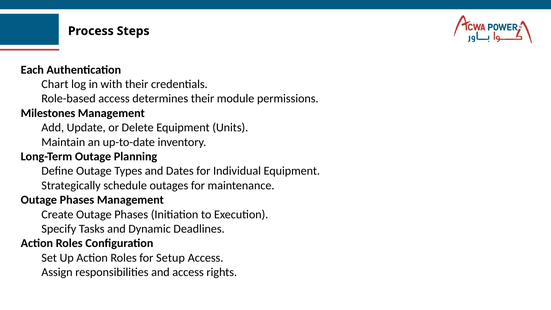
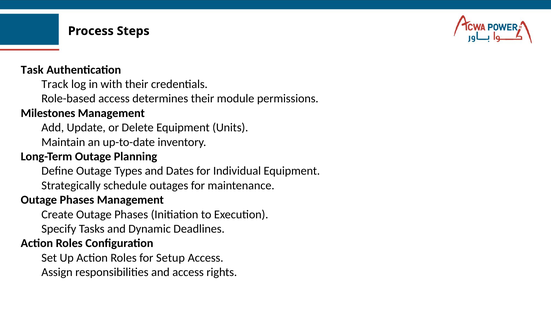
Each: Each -> Task (32, 70)
Chart: Chart -> Track (55, 84)
